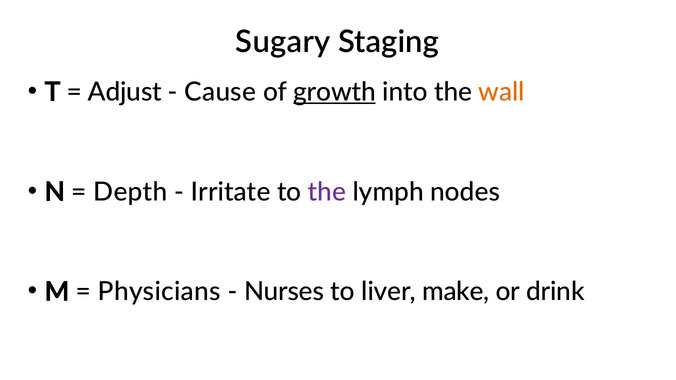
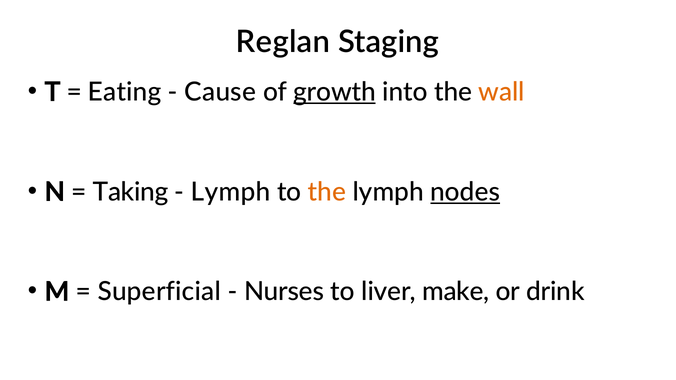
Sugary: Sugary -> Reglan (283, 42)
Adjust: Adjust -> Eating (125, 92)
Depth: Depth -> Taking (131, 192)
Irritate: Irritate -> Lymph (231, 192)
the colour: purple -> orange (327, 192)
nodes underline: none -> present (465, 192)
Physicians: Physicians -> Superficial (159, 292)
